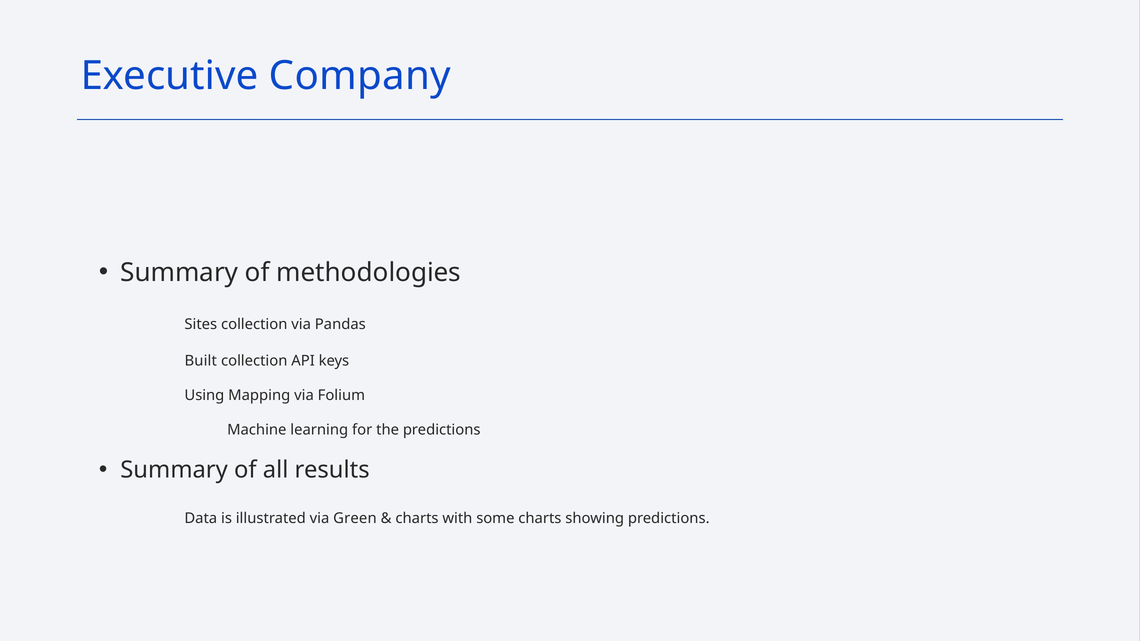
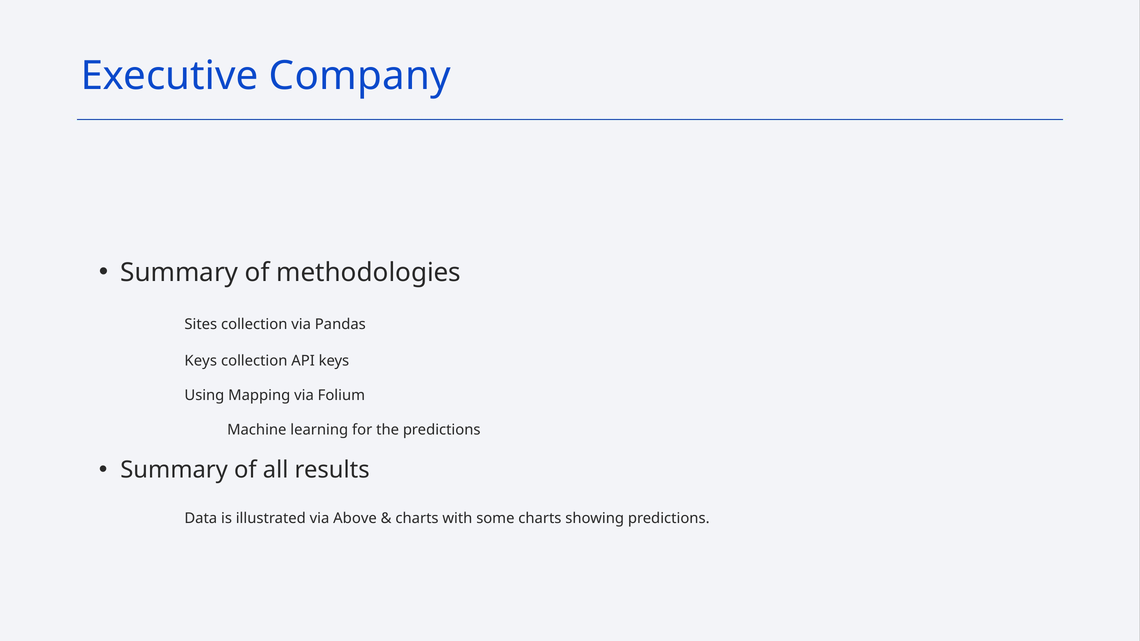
Built: Built -> Keys (201, 361)
Green: Green -> Above (355, 518)
